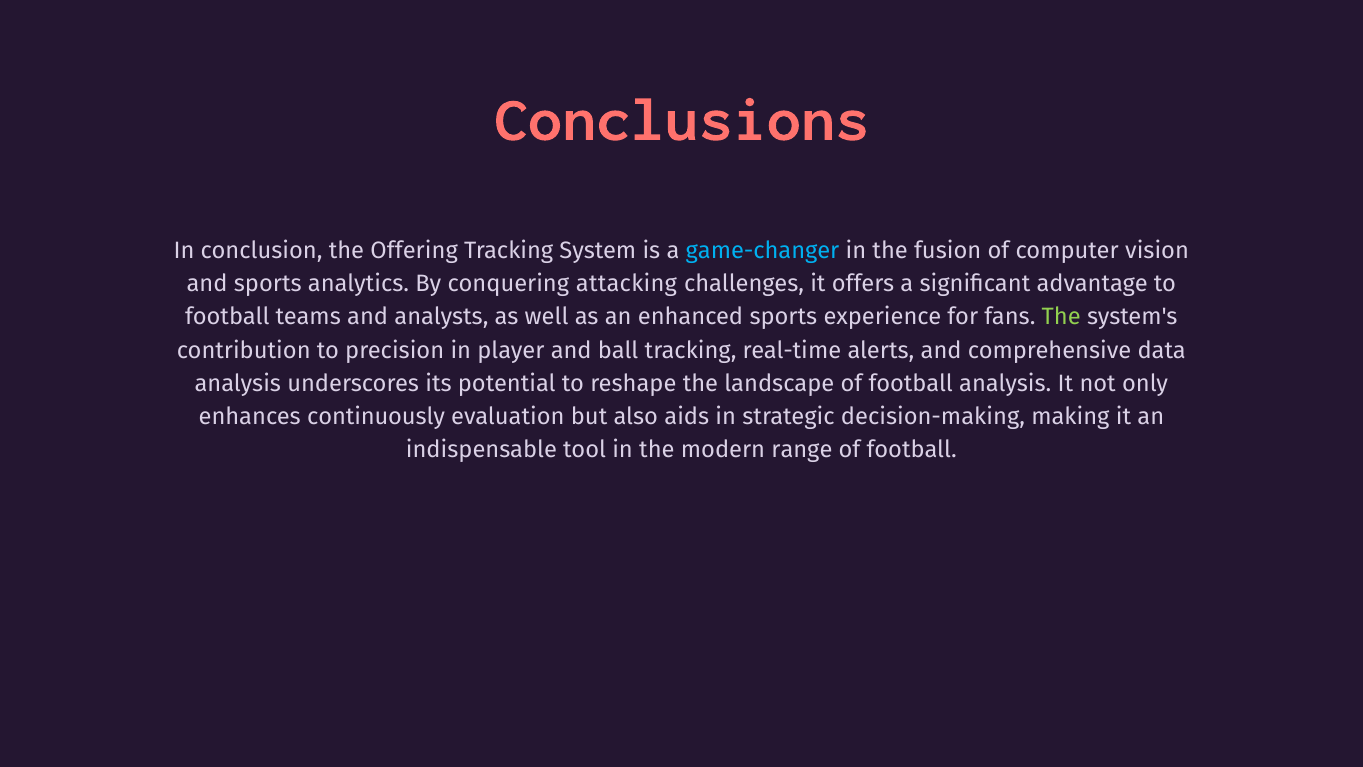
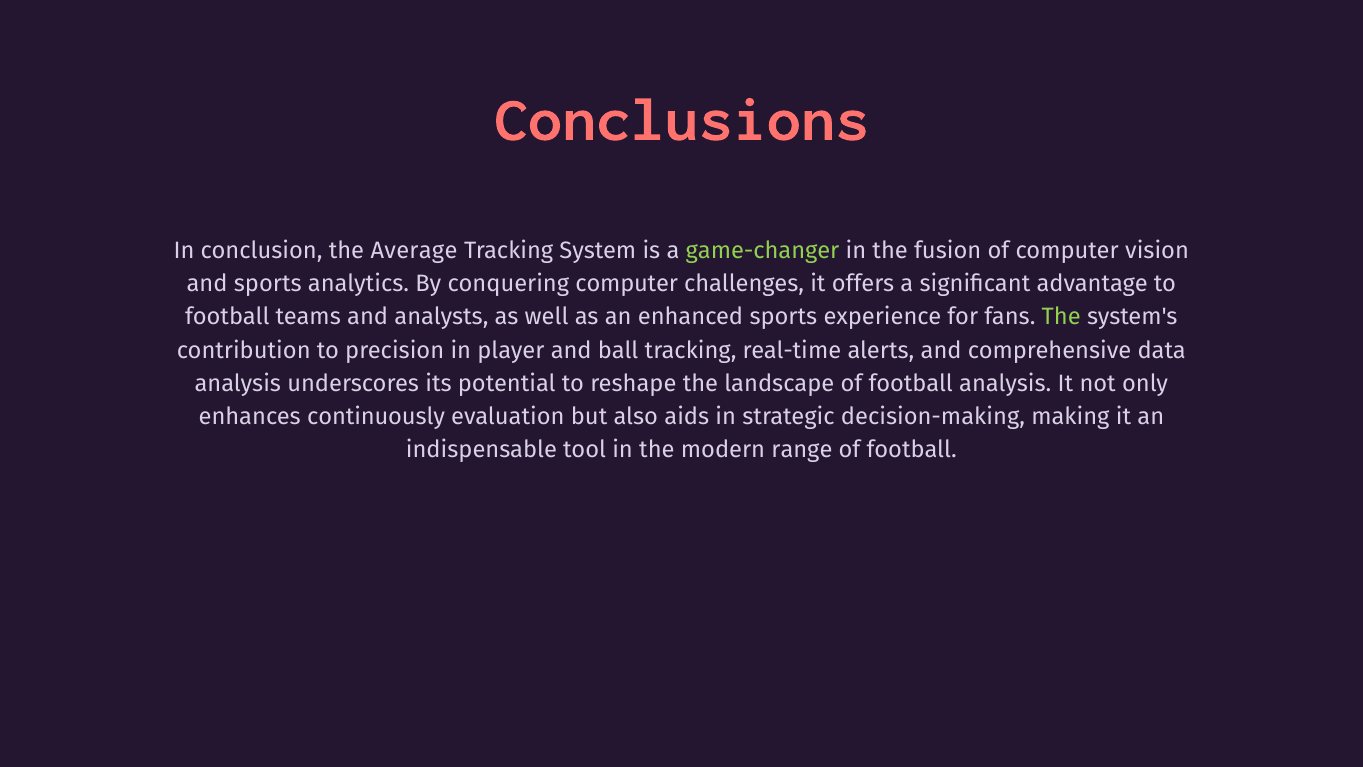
Offering: Offering -> Average (414, 251)
game-changer colour: light blue -> light green (763, 251)
conquering attacking: attacking -> computer (627, 284)
